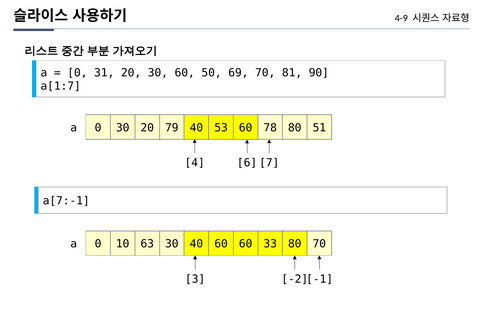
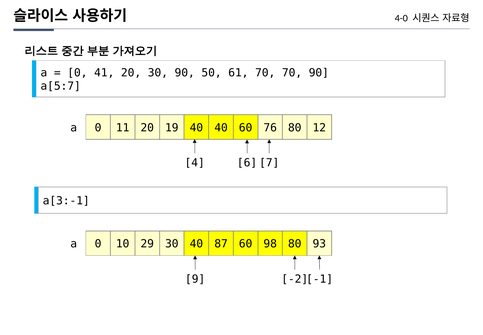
4-9: 4-9 -> 4-0 (401, 18)
31: 31 -> 41 (104, 73)
30 60: 60 -> 90 (185, 73)
69: 69 -> 61 (238, 73)
70 81: 81 -> 70 (292, 73)
a[1:7: a[1:7 -> a[5:7 (61, 86)
0 30: 30 -> 11 (123, 128)
79: 79 -> 19 (172, 128)
40 53: 53 -> 40 (221, 128)
78: 78 -> 76 (270, 128)
51: 51 -> 12 (319, 128)
a[7:-1: a[7:-1 -> a[3:-1 (66, 200)
63: 63 -> 29 (147, 244)
40 60: 60 -> 87 (221, 244)
33: 33 -> 98 (270, 244)
80 70: 70 -> 93 (319, 244)
3: 3 -> 9 (195, 279)
